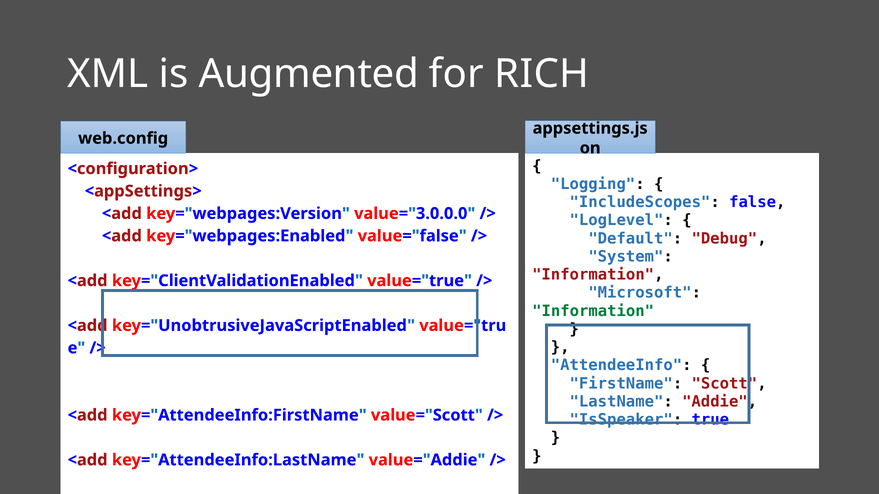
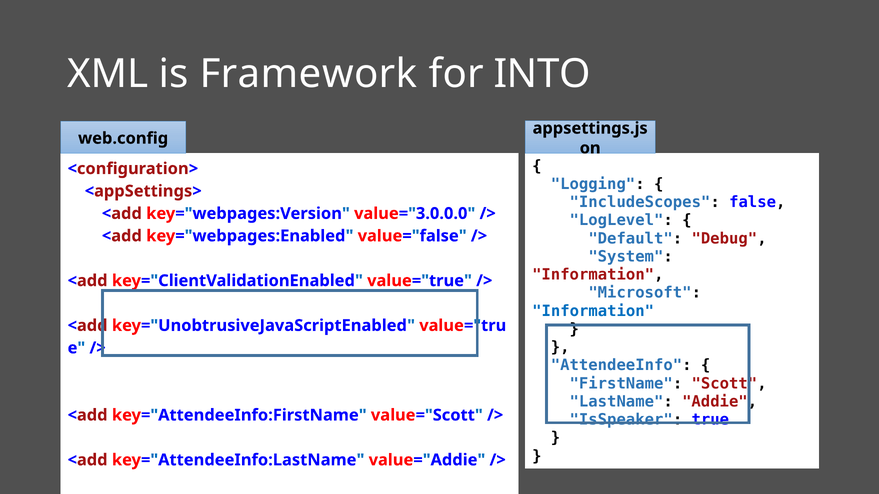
Augmented: Augmented -> Framework (309, 74)
RICH: RICH -> INTO (542, 74)
Information colour: green -> blue (593, 311)
